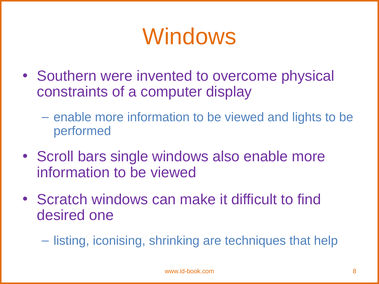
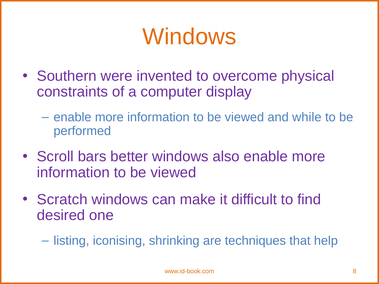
lights: lights -> while (307, 117)
single: single -> better (129, 157)
